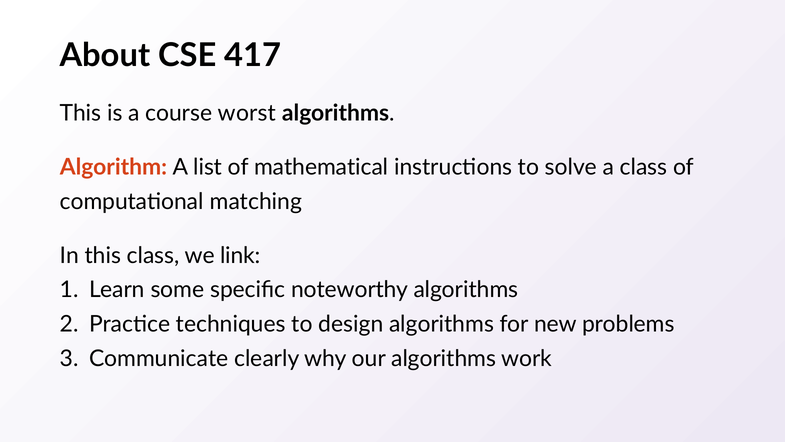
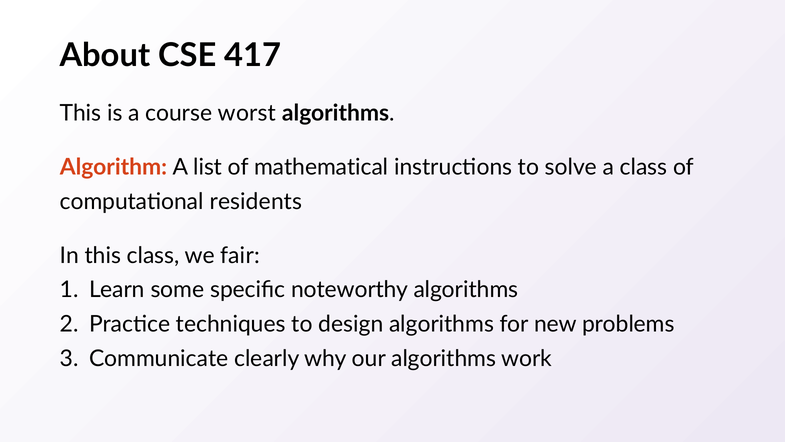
matching: matching -> residents (256, 201)
link: link -> fair (240, 255)
